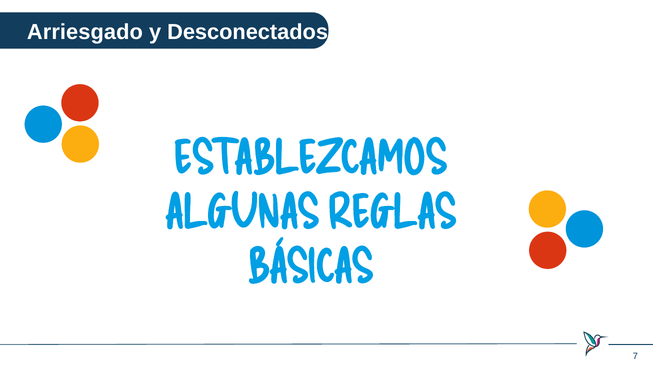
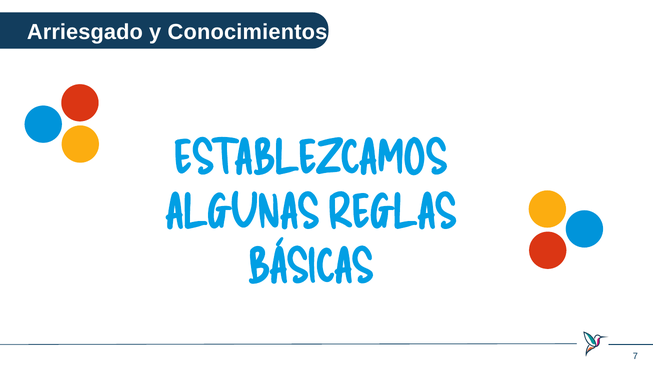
Desconectados: Desconectados -> Conocimientos (247, 32)
